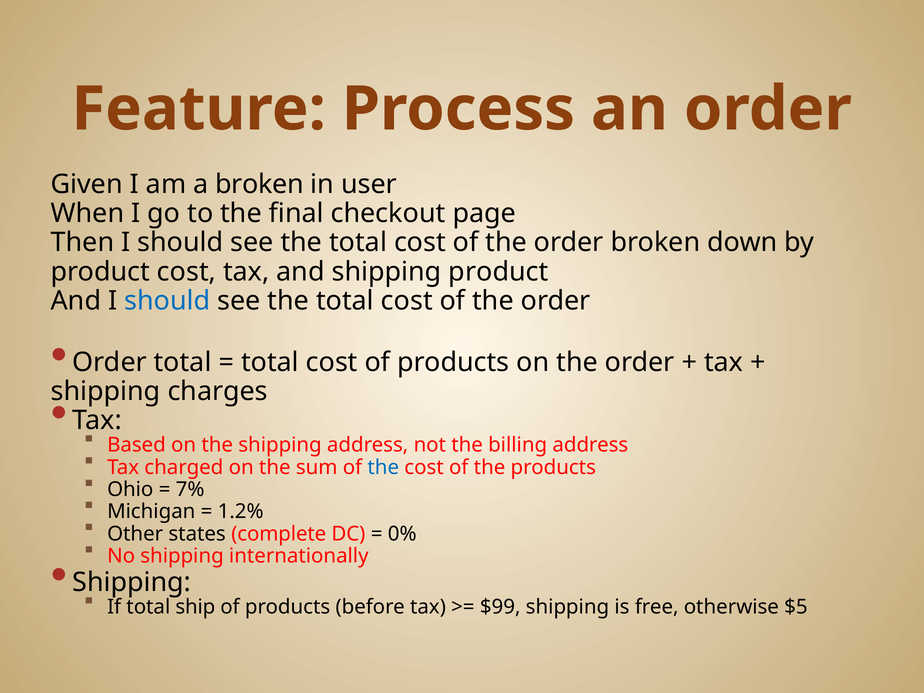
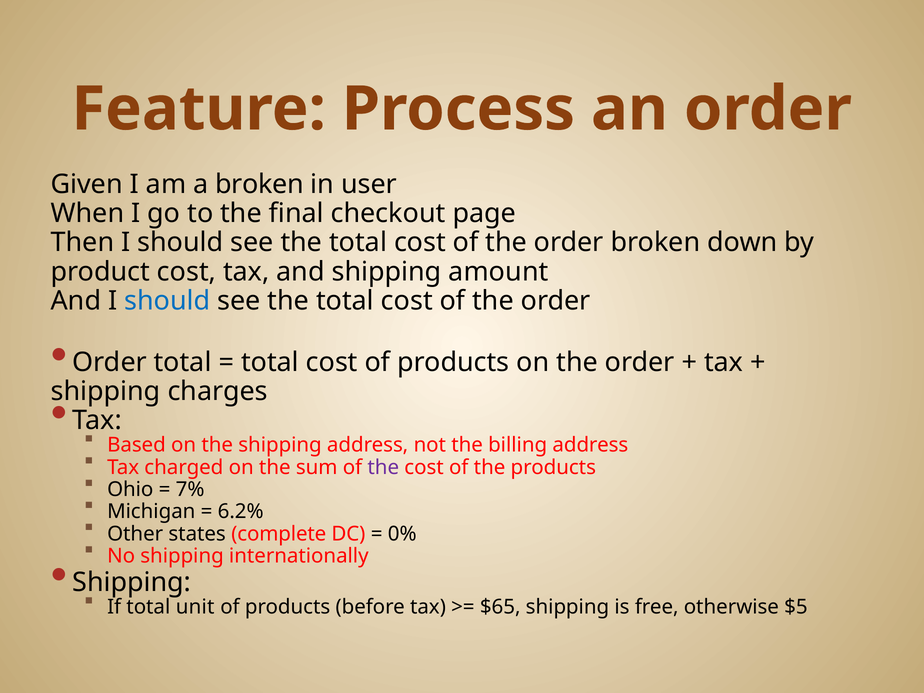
shipping product: product -> amount (499, 272)
the colour: blue -> purple (383, 467)
1.2%: 1.2% -> 6.2% (241, 512)
ship: ship -> unit (195, 607)
$99: $99 -> $65 (500, 607)
